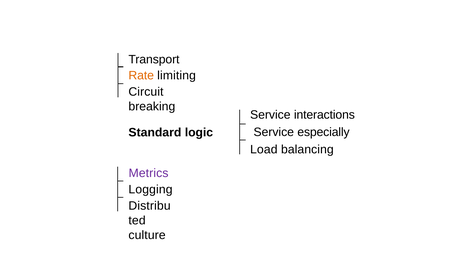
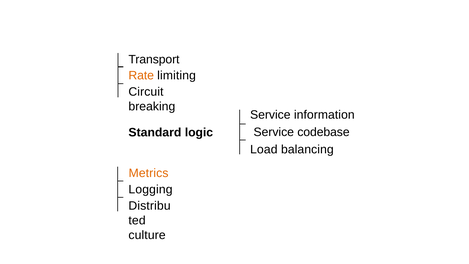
interactions: interactions -> information (324, 115)
especially: especially -> codebase (323, 132)
Metrics colour: purple -> orange (149, 173)
